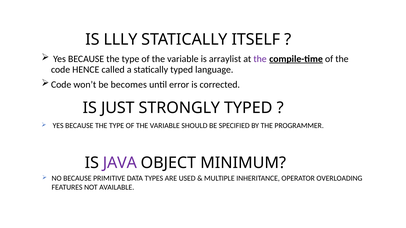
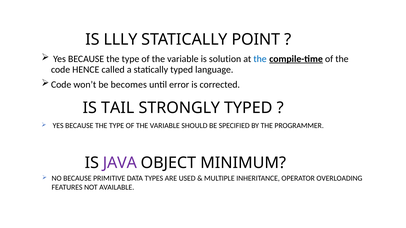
ITSELF: ITSELF -> POINT (256, 40)
arraylist: arraylist -> solution (225, 59)
the colour: purple -> blue (260, 59)
JUST: JUST -> TAIL (118, 108)
